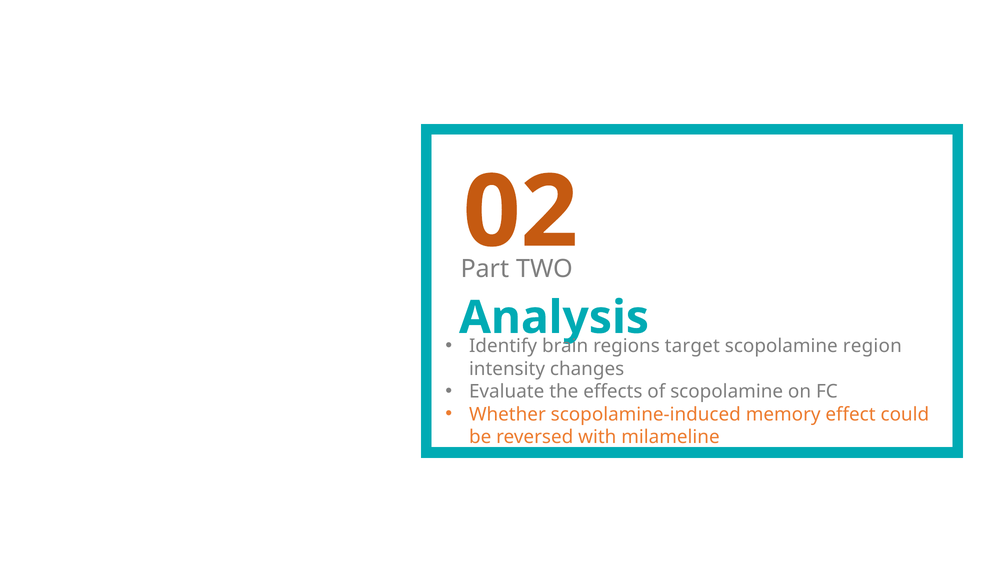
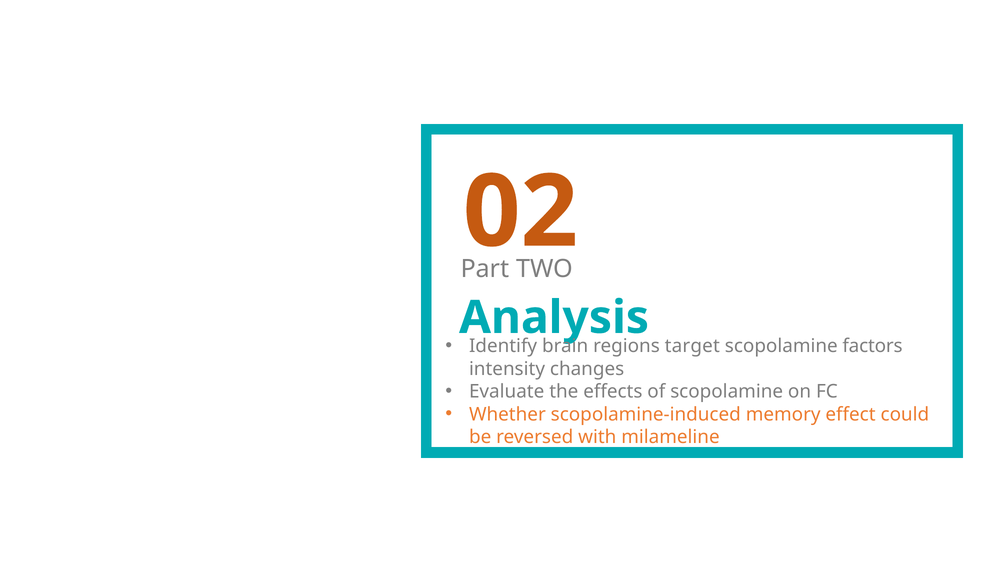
region: region -> factors (872, 346)
